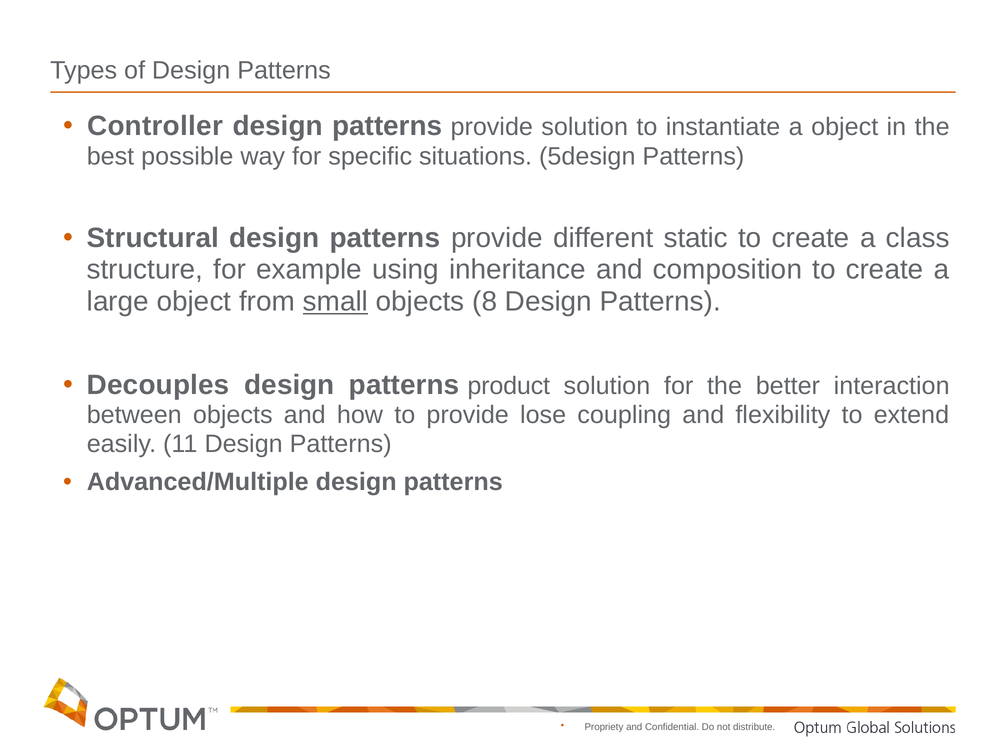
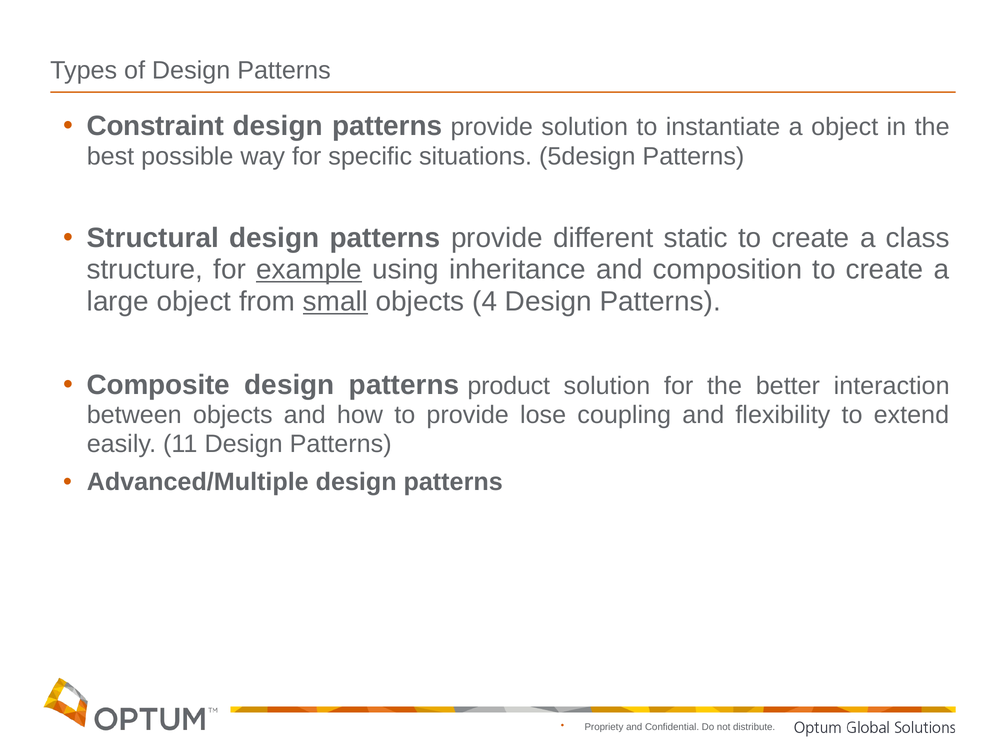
Controller: Controller -> Constraint (155, 126)
example underline: none -> present (309, 270)
8: 8 -> 4 (485, 302)
Decouples: Decouples -> Composite (158, 385)
